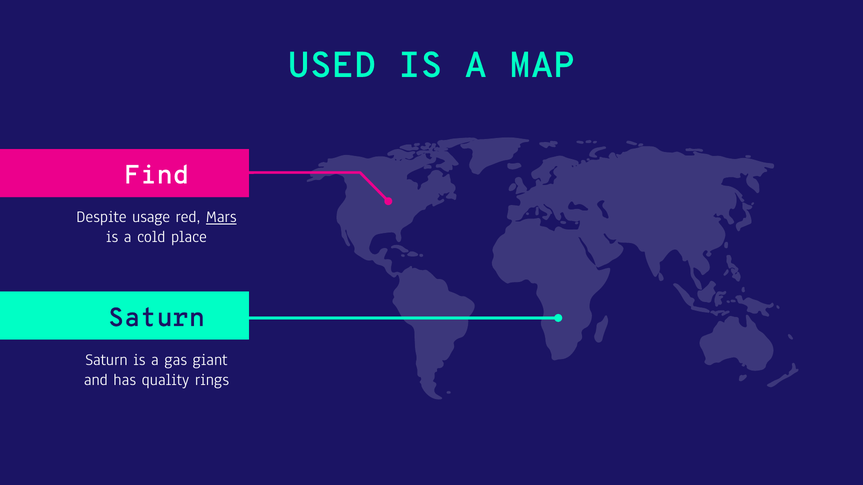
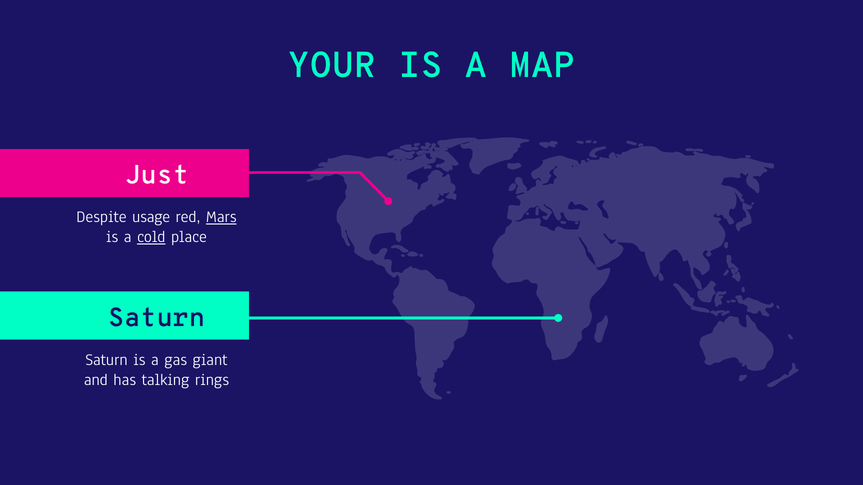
USED: USED -> YOUR (332, 65)
Find: Find -> Just (157, 175)
cold underline: none -> present (151, 237)
quality: quality -> talking (166, 380)
